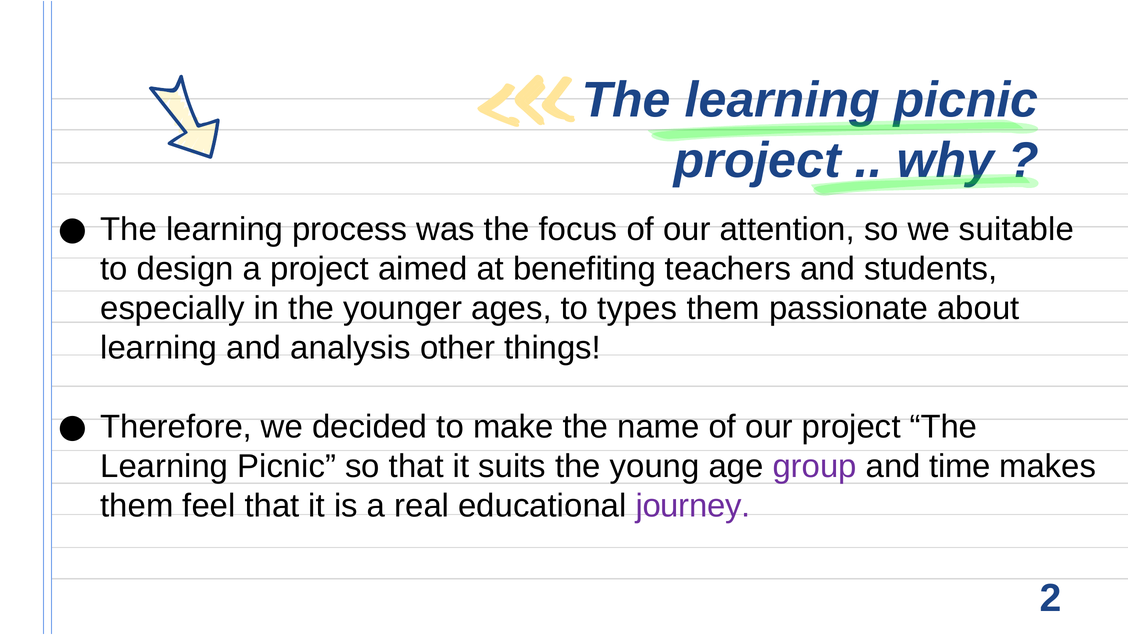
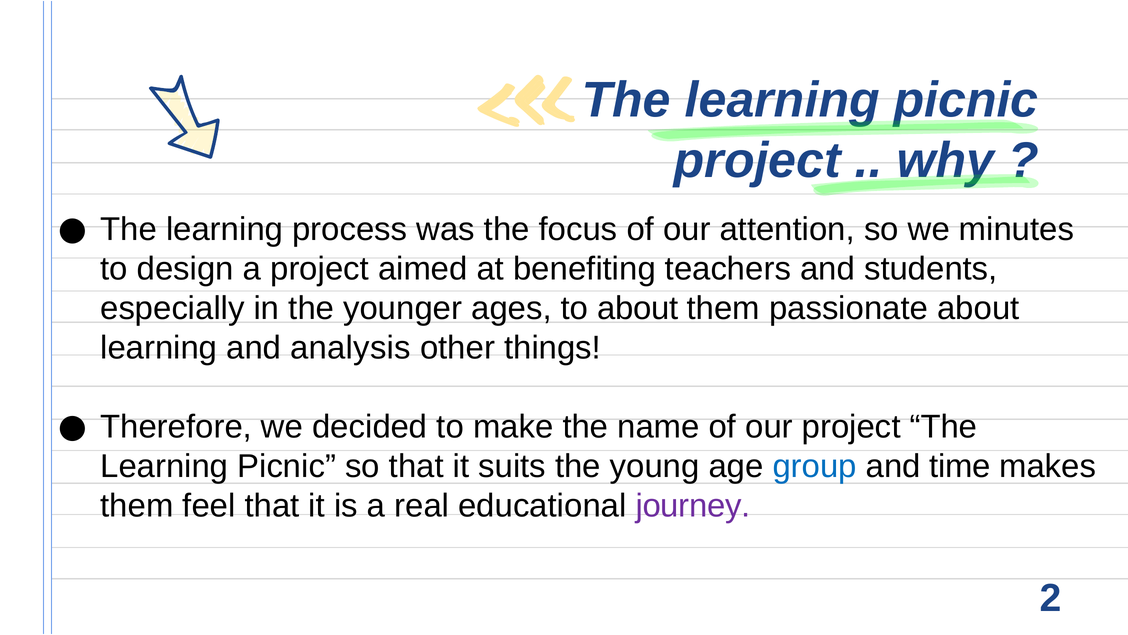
suitable: suitable -> minutes (1017, 229)
to types: types -> about (638, 308)
group colour: purple -> blue (815, 466)
